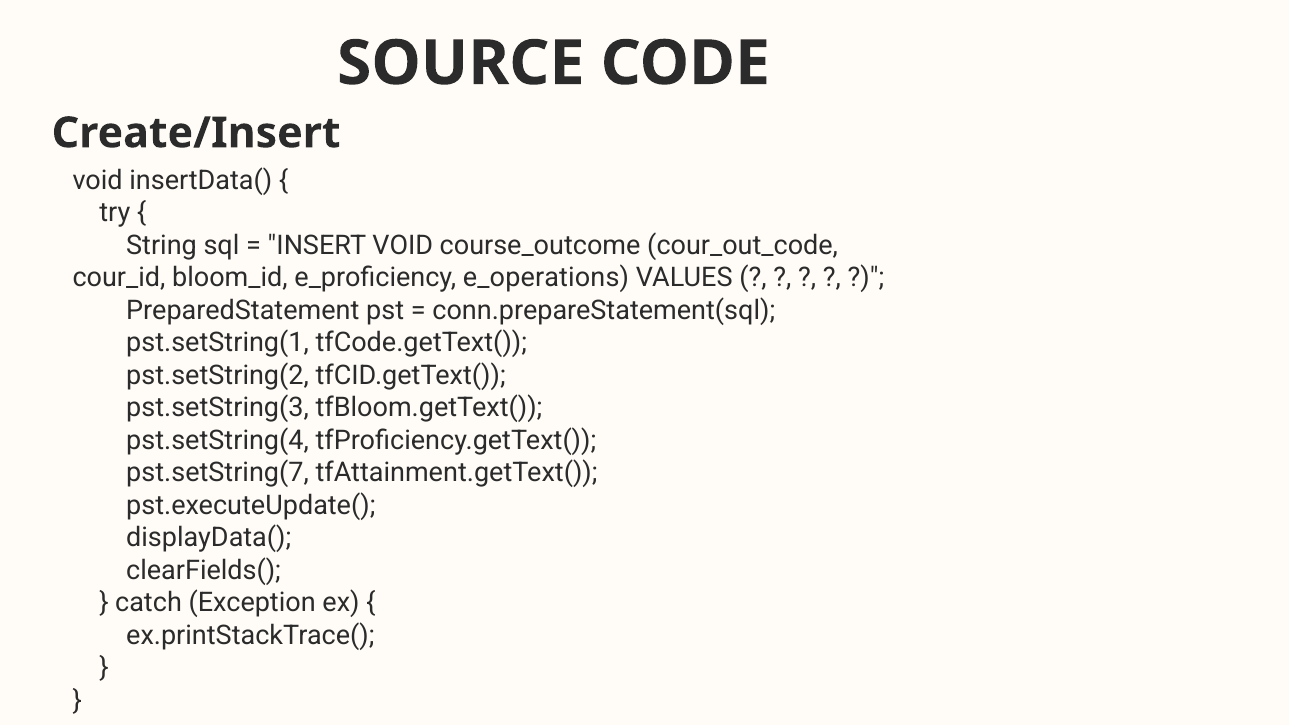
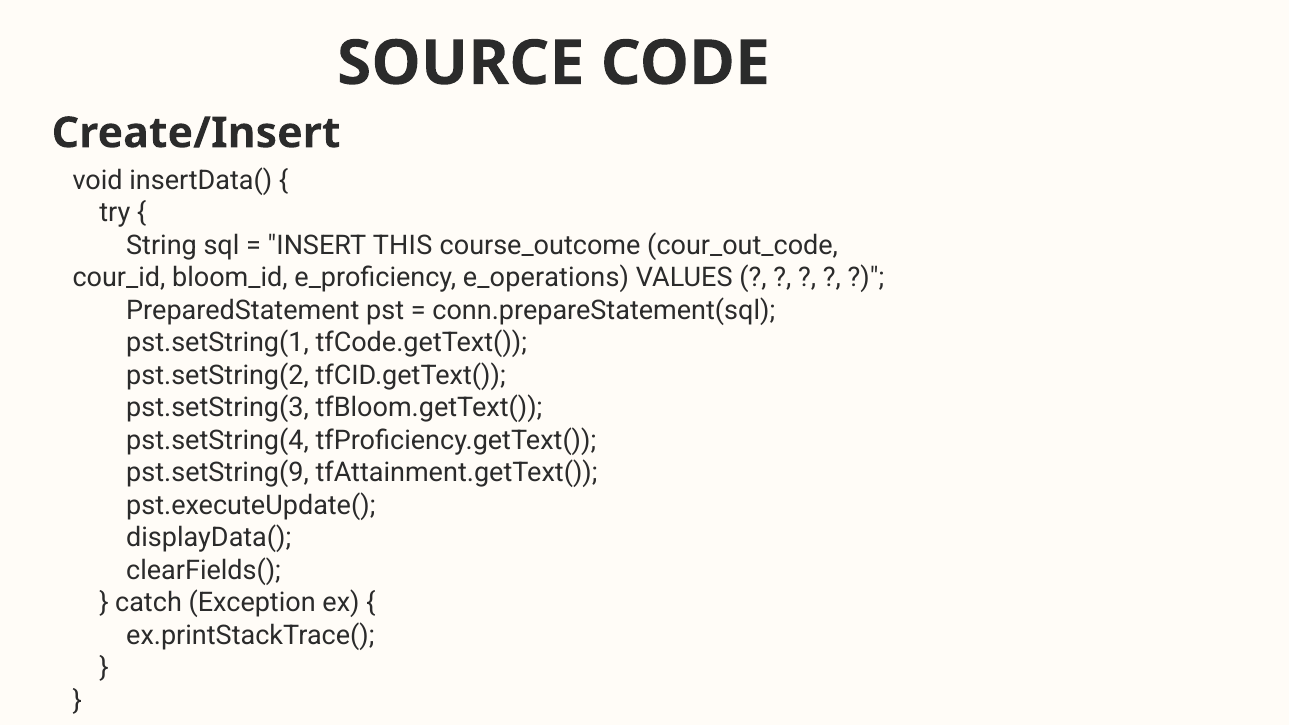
INSERT VOID: VOID -> THIS (403, 245)
pst.setString(7: pst.setString(7 -> pst.setString(9 (218, 473)
